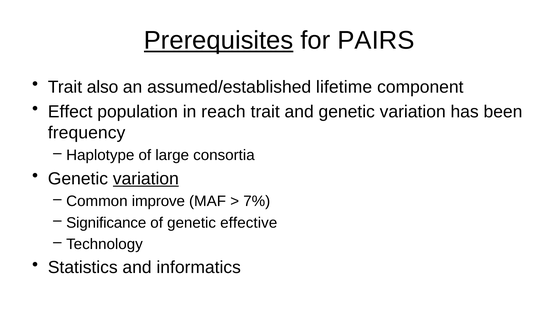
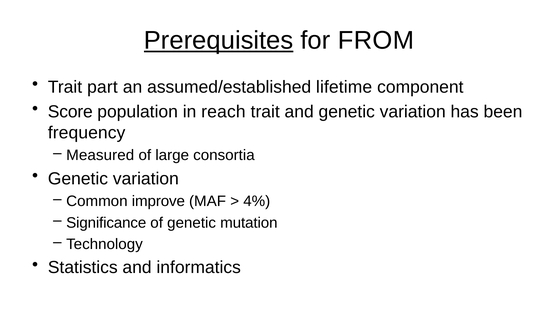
PAIRS: PAIRS -> FROM (376, 41)
also: also -> part (102, 87)
Effect: Effect -> Score (70, 112)
Haplotype: Haplotype -> Measured (100, 155)
variation underline: present -> none (146, 179)
7%: 7% -> 4% (257, 202)
effective: effective -> mutation (249, 223)
